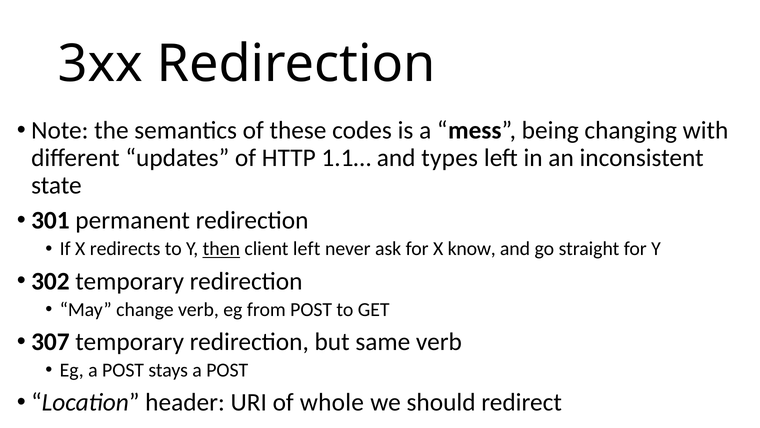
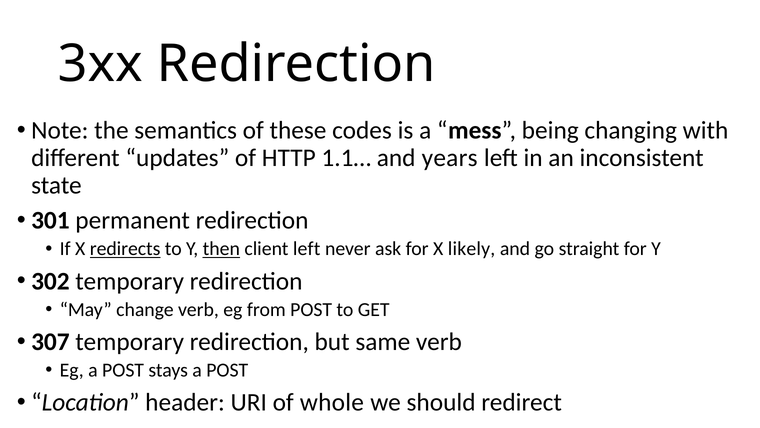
types: types -> years (450, 158)
redirects underline: none -> present (125, 249)
know: know -> likely (472, 249)
